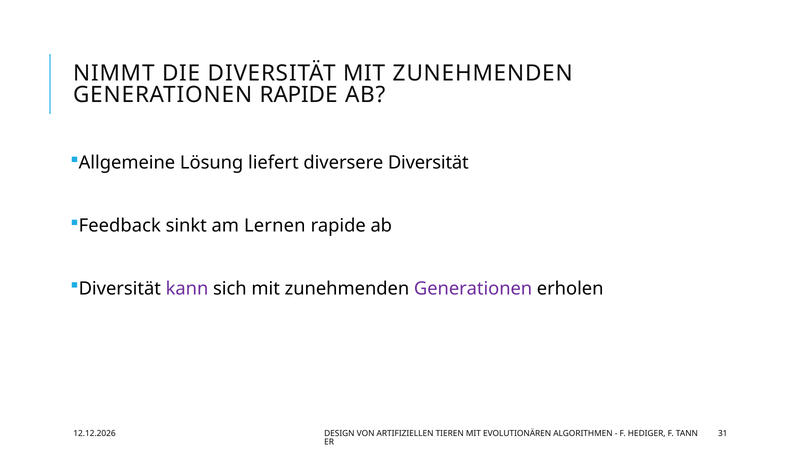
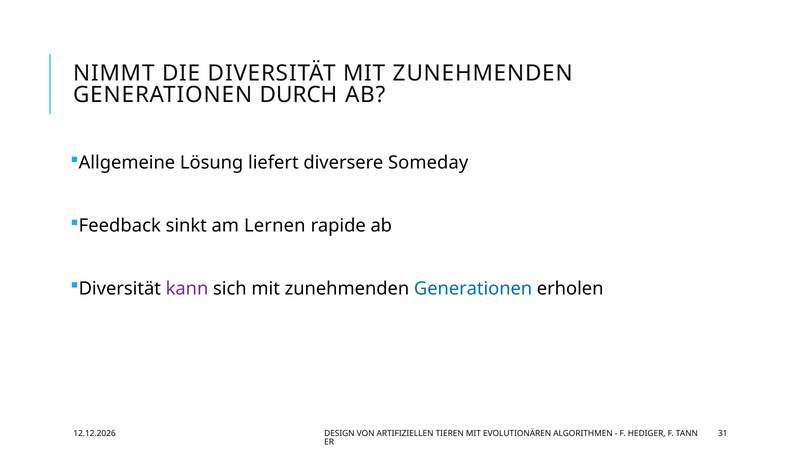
GENERATIONEN RAPIDE: RAPIDE -> DURCH (299, 95)
diversere Diversität: Diversität -> Someday (428, 163)
Generationen colour: purple -> blue (473, 289)
